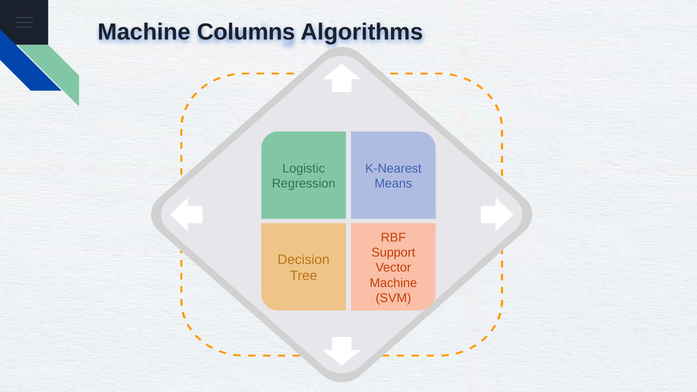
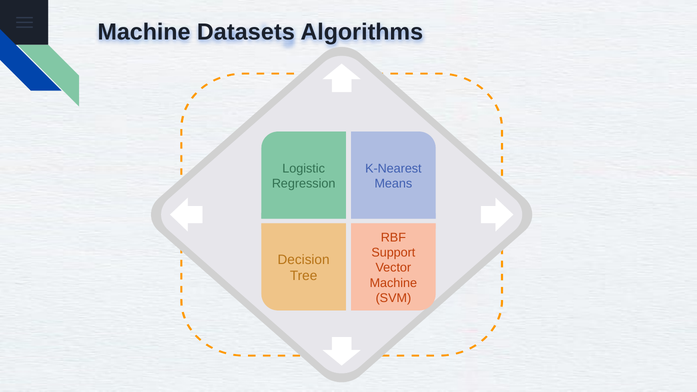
Columns: Columns -> Datasets (246, 32)
